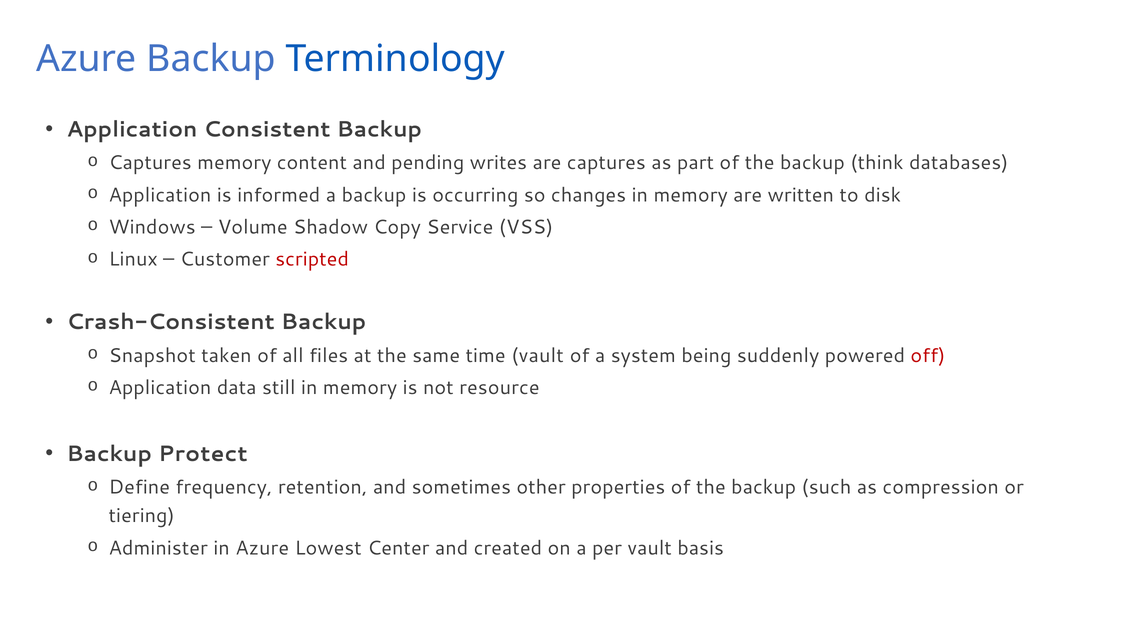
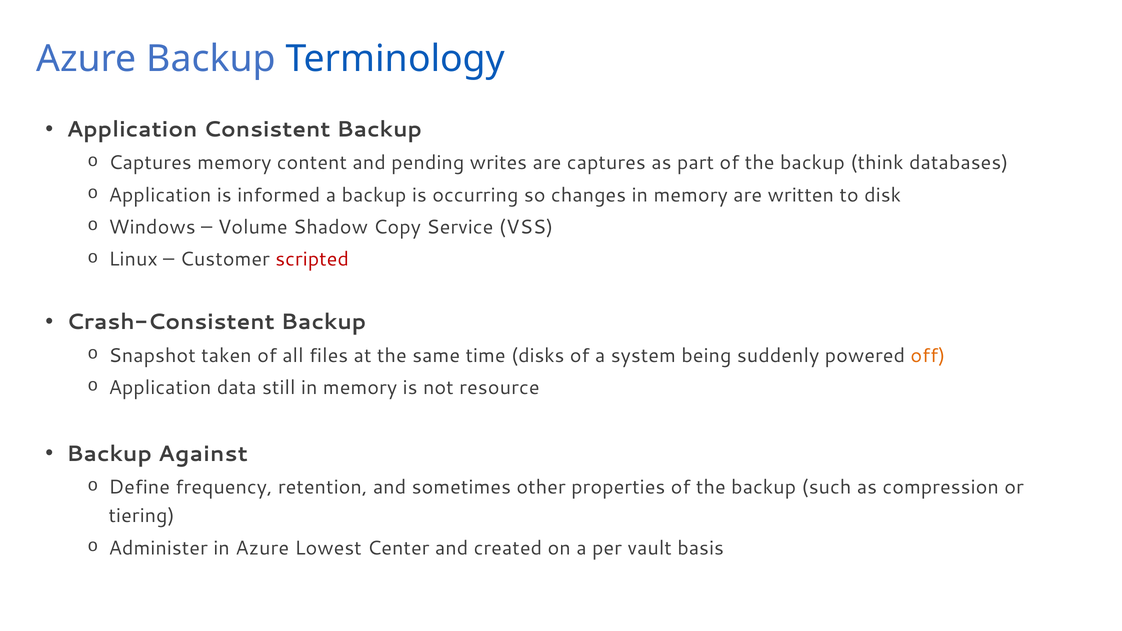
time vault: vault -> disks (538, 356)
off colour: red -> orange (928, 356)
Protect: Protect -> Against (203, 454)
